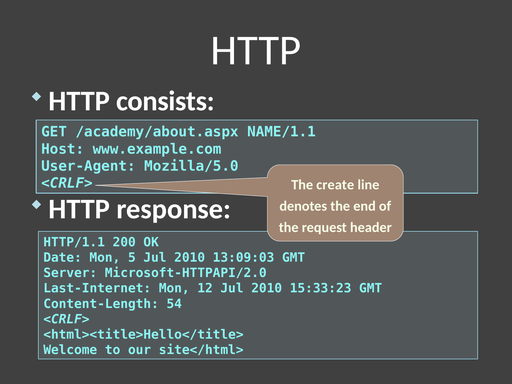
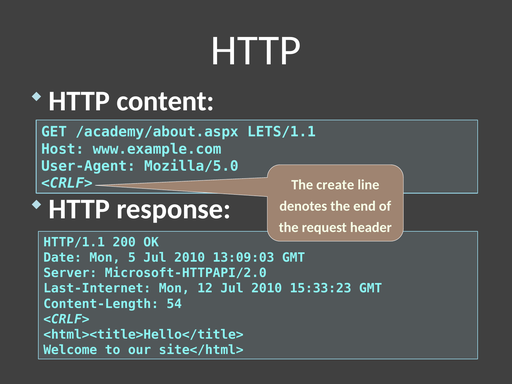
consists: consists -> content (165, 101)
NAME/1.1: NAME/1.1 -> LETS/1.1 (281, 132)
